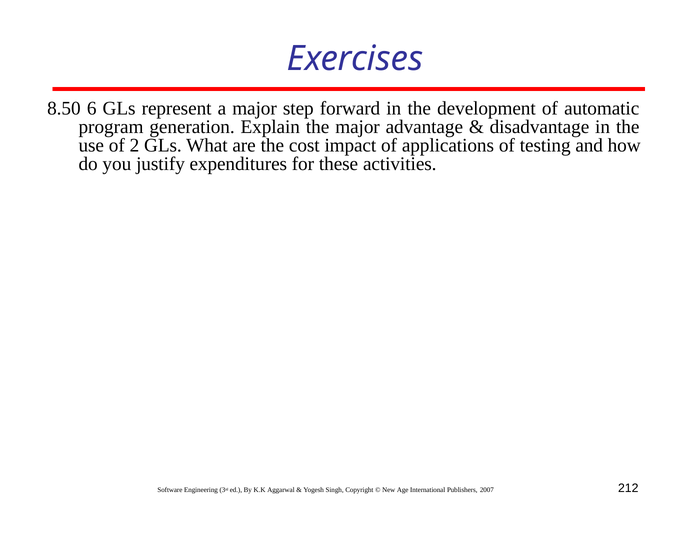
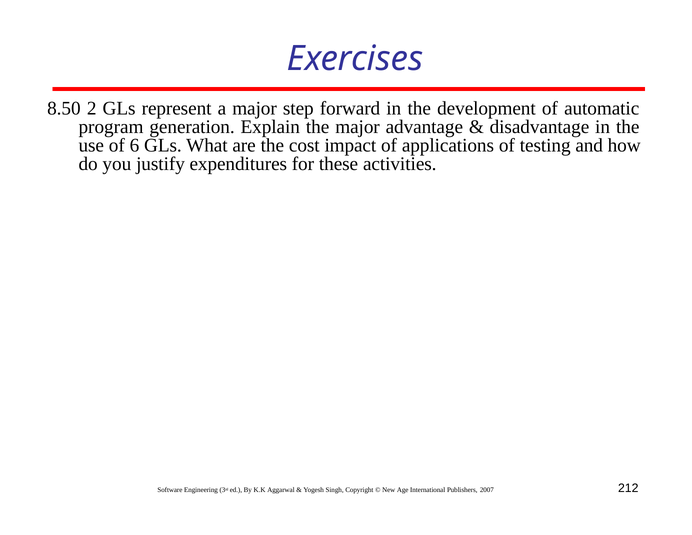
6: 6 -> 2 (92, 108)
2: 2 -> 6 (135, 145)
